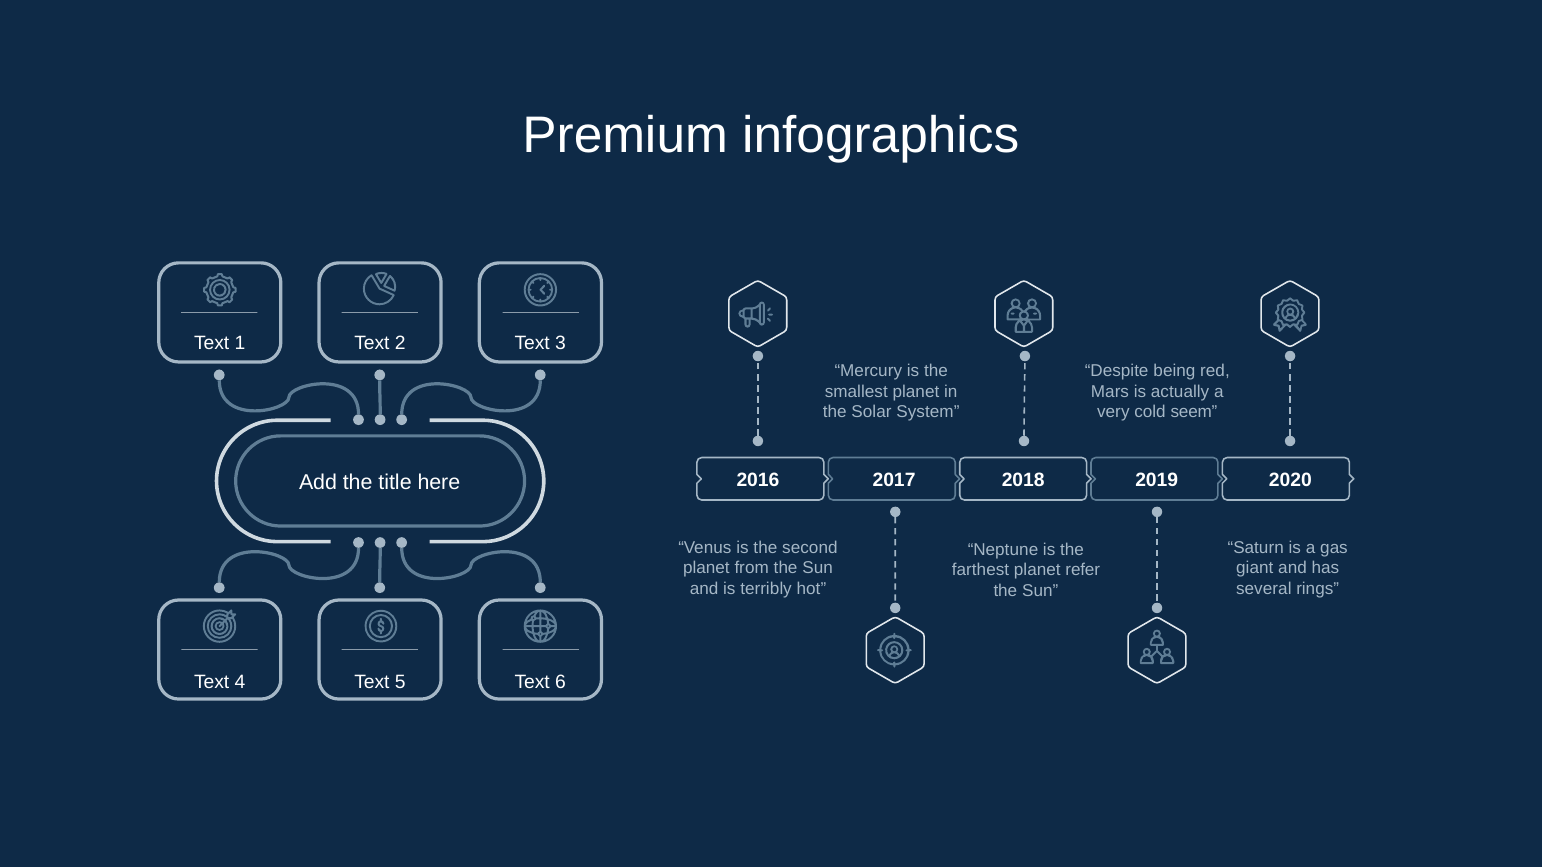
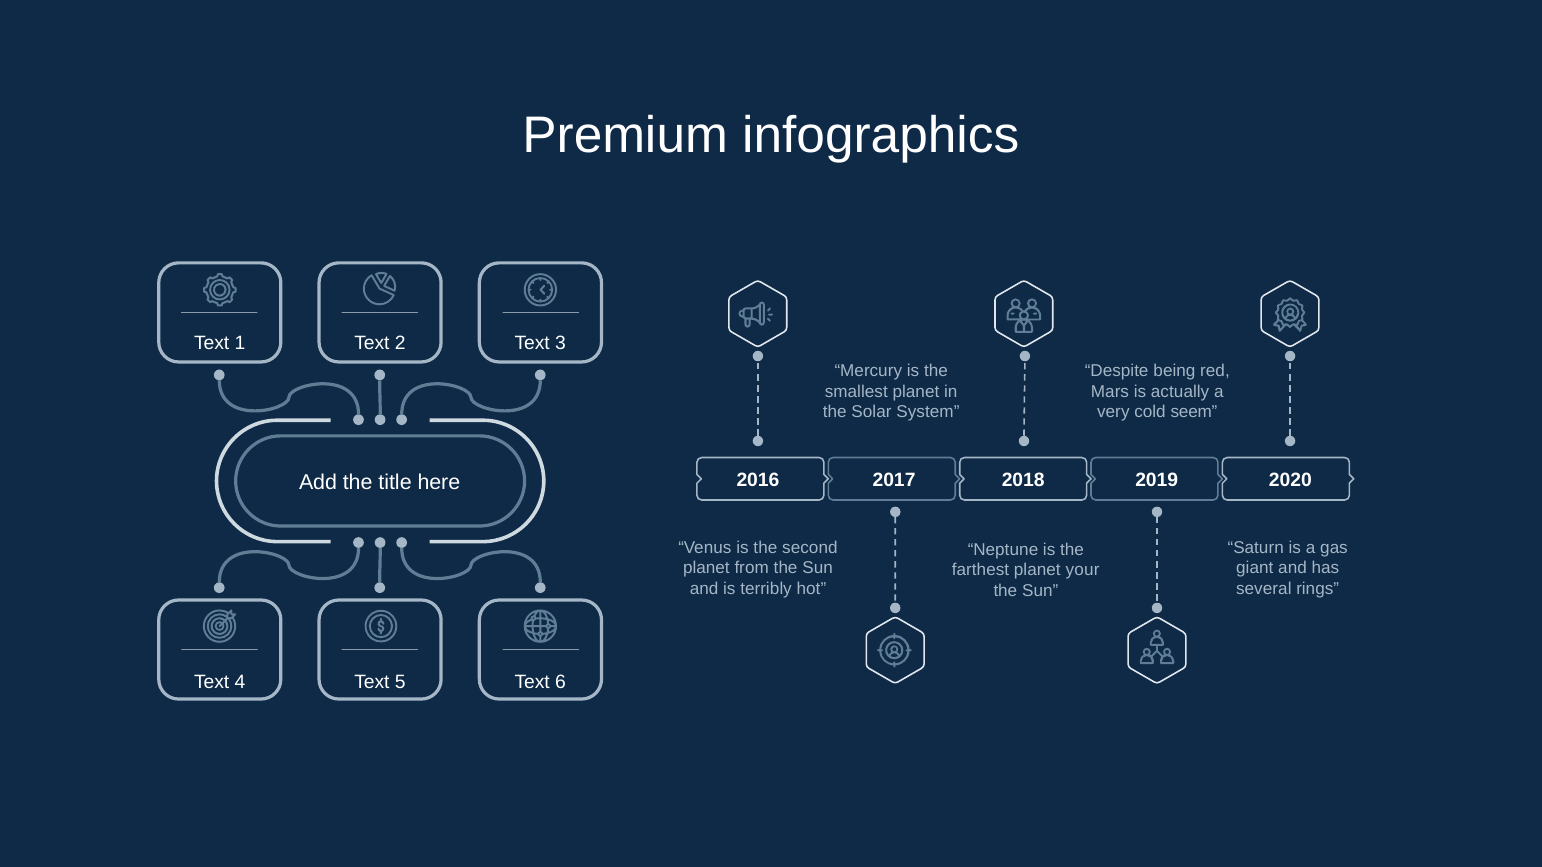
refer: refer -> your (1083, 571)
